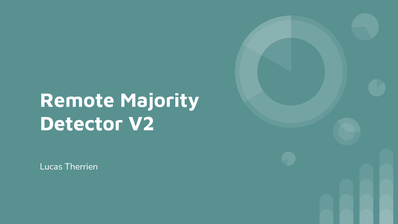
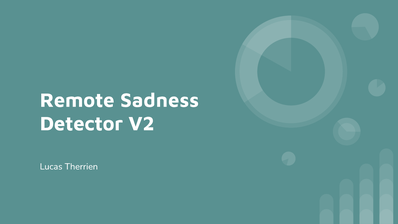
Majority: Majority -> Sadness (160, 100)
